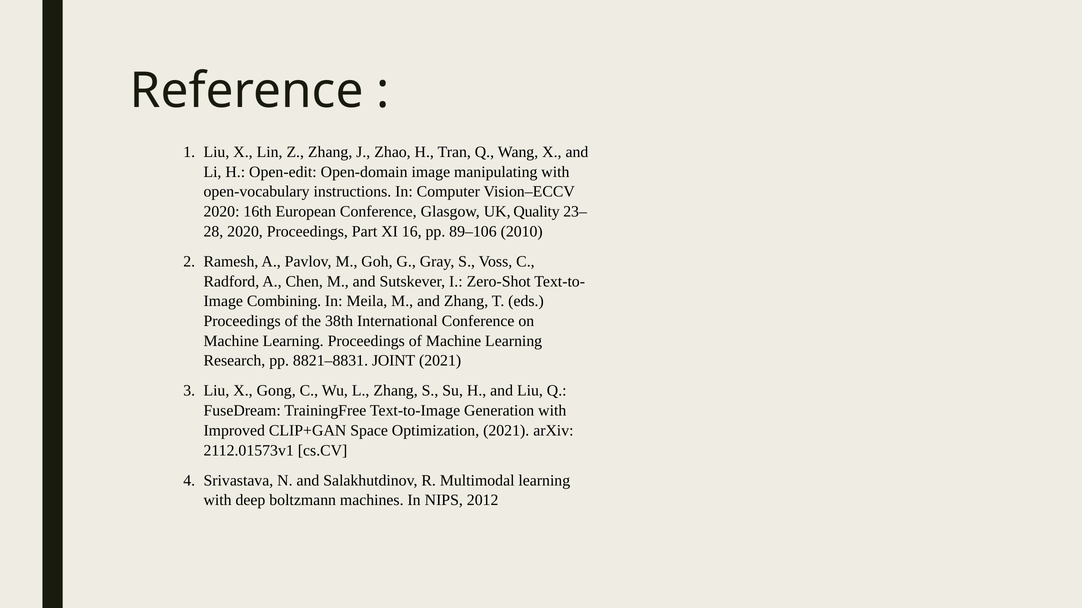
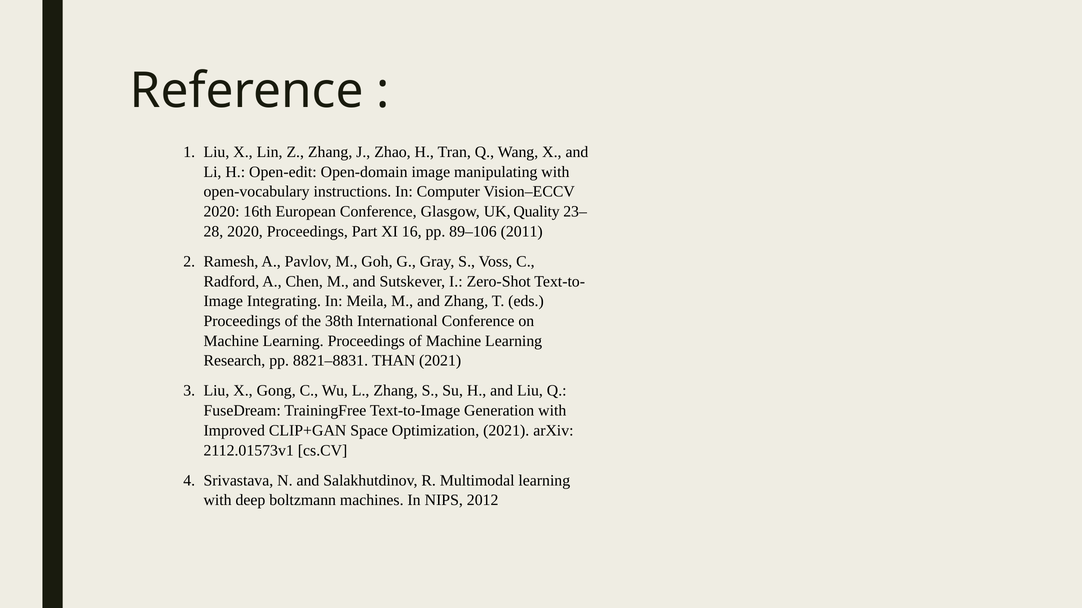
2010: 2010 -> 2011 (522, 232)
Combining: Combining -> Integrating (284, 301)
JOINT: JOINT -> THAN (394, 361)
